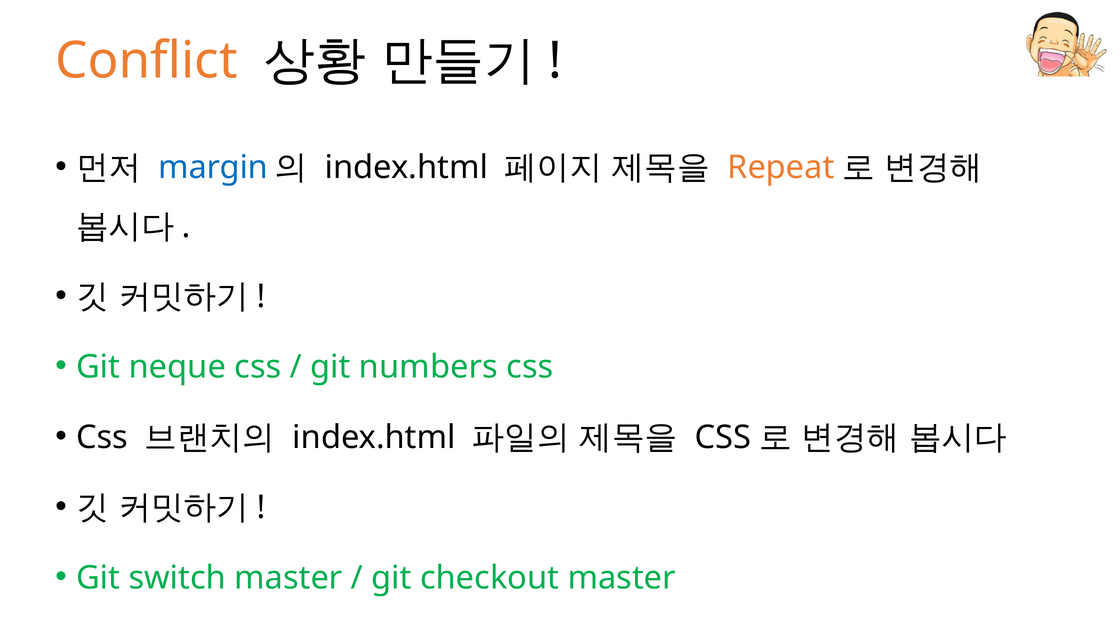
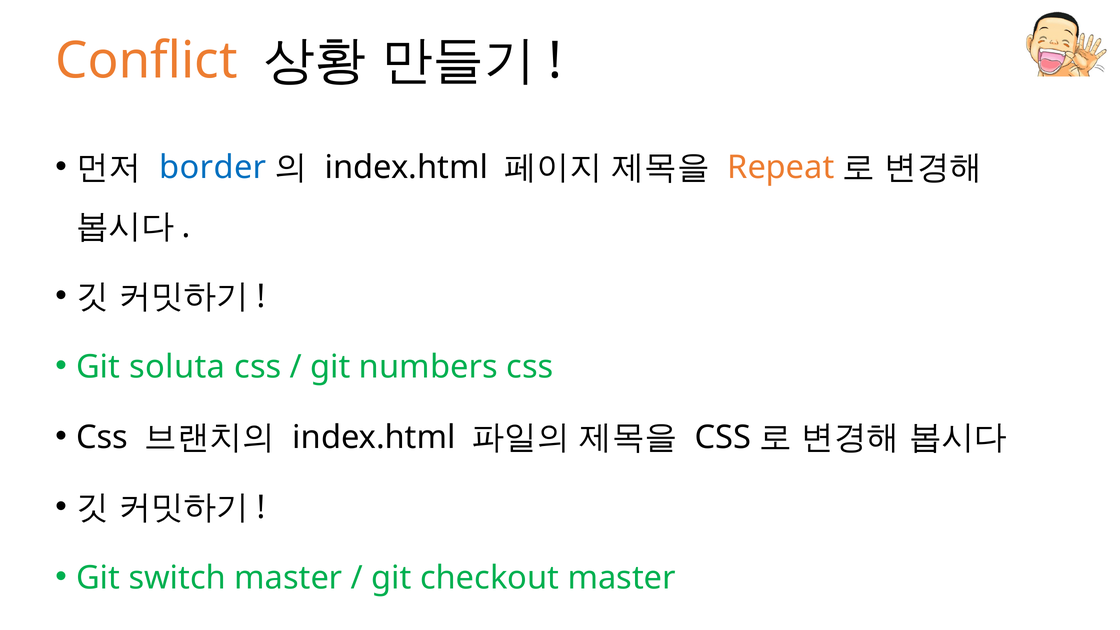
margin: margin -> border (213, 168)
neque: neque -> soluta (177, 367)
